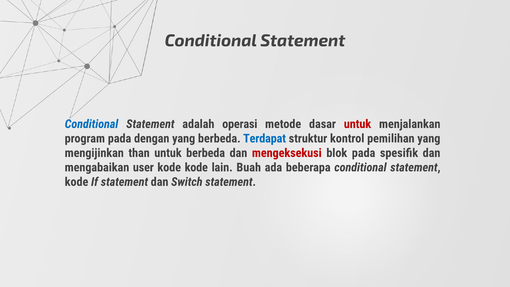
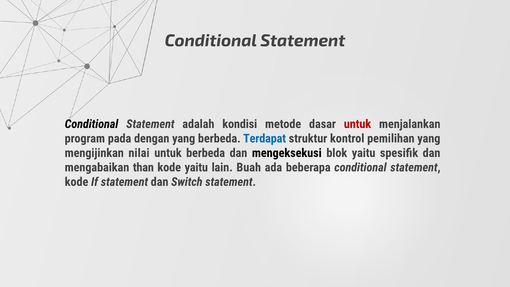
Conditional colour: blue -> black (91, 124)
operasi: operasi -> kondisi (240, 124)
than: than -> nilai (139, 153)
mengeksekusi colour: red -> black (287, 153)
blok pada: pada -> yaitu (364, 153)
user: user -> than (143, 167)
kode kode: kode -> yaitu (196, 167)
